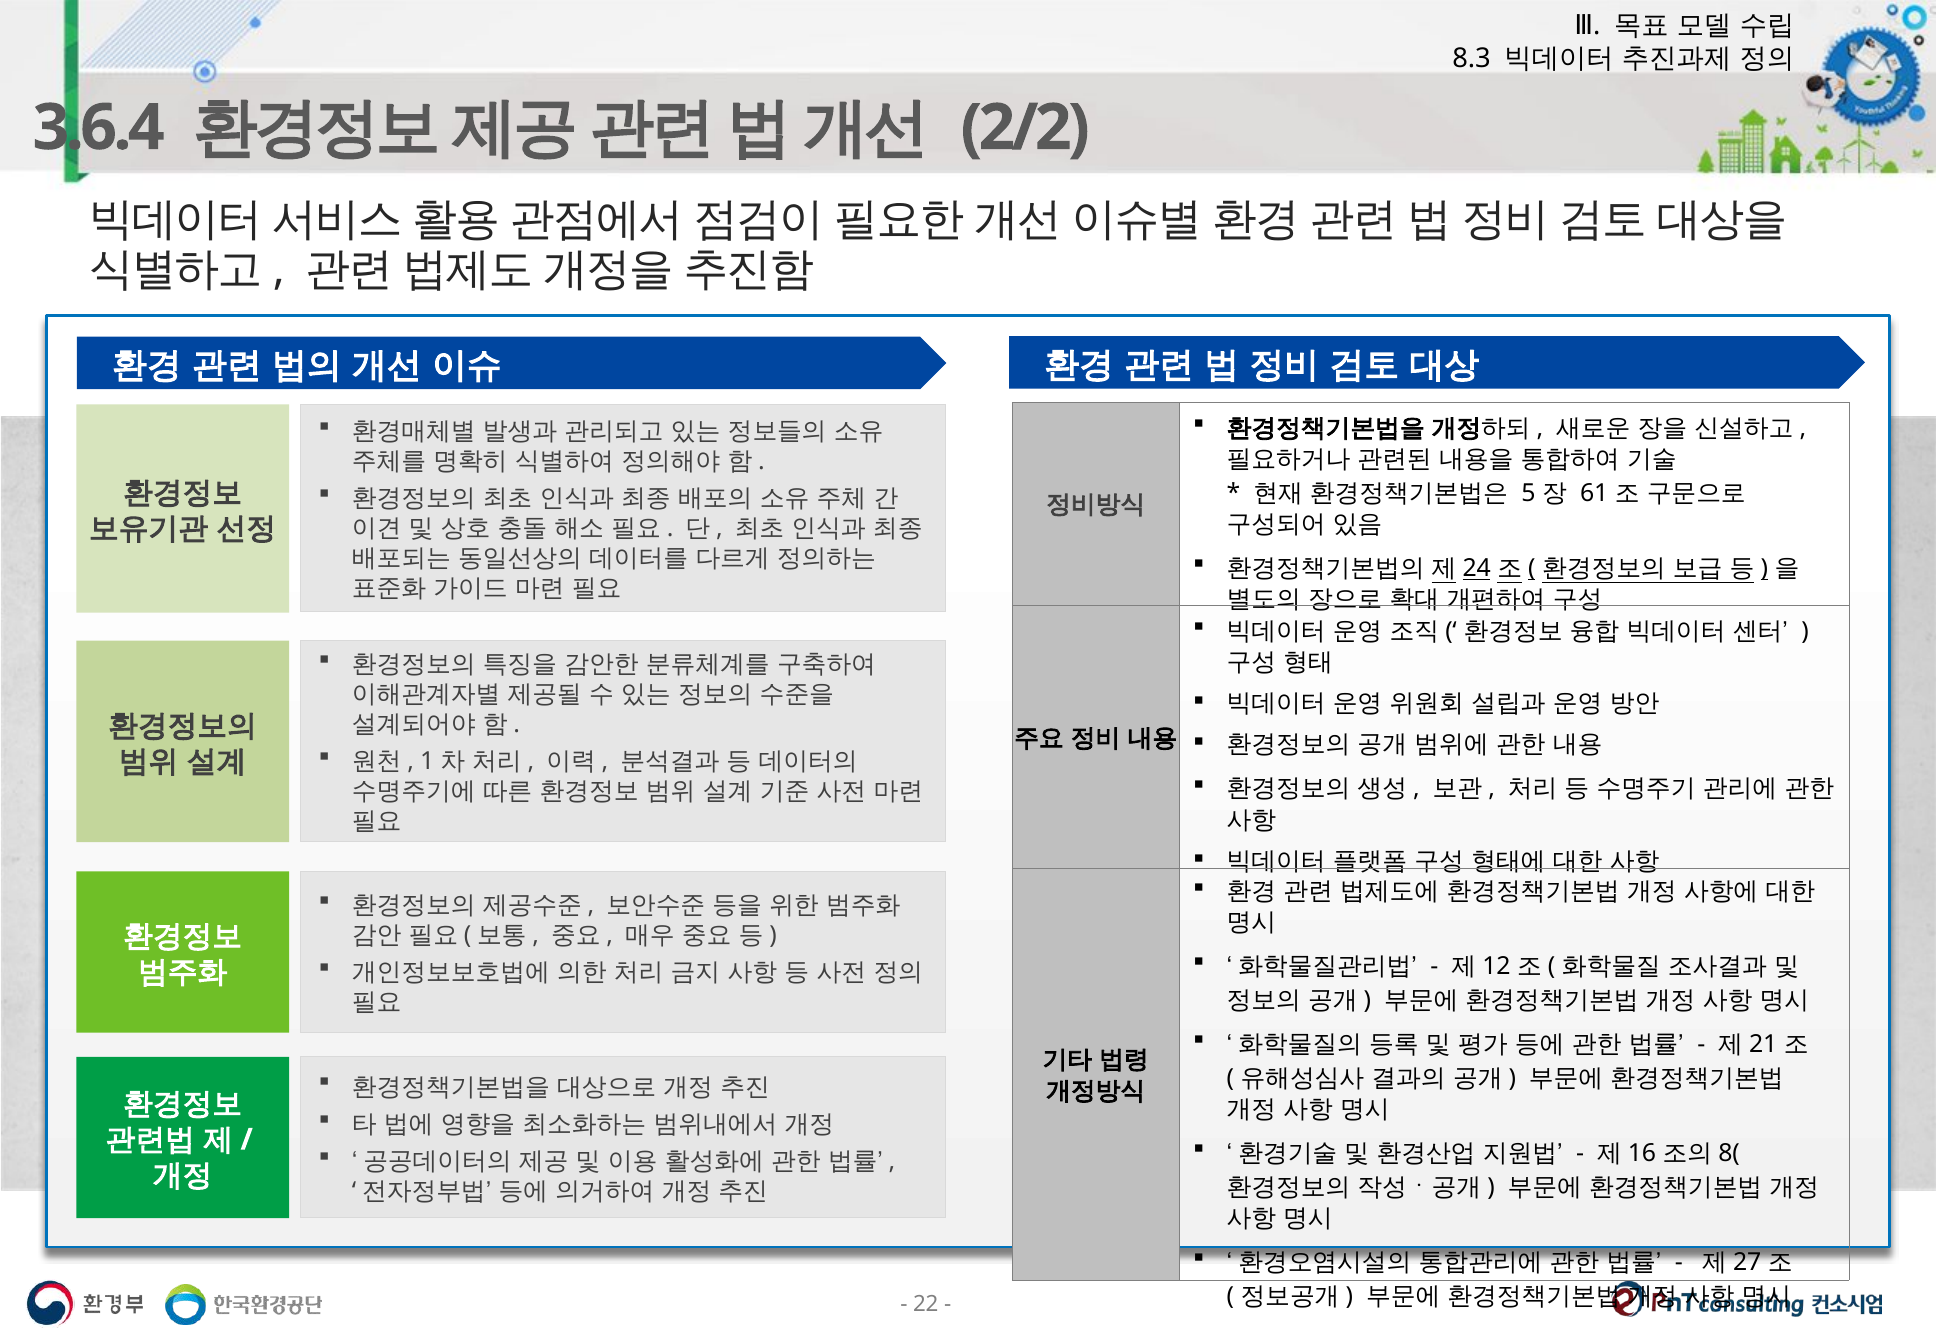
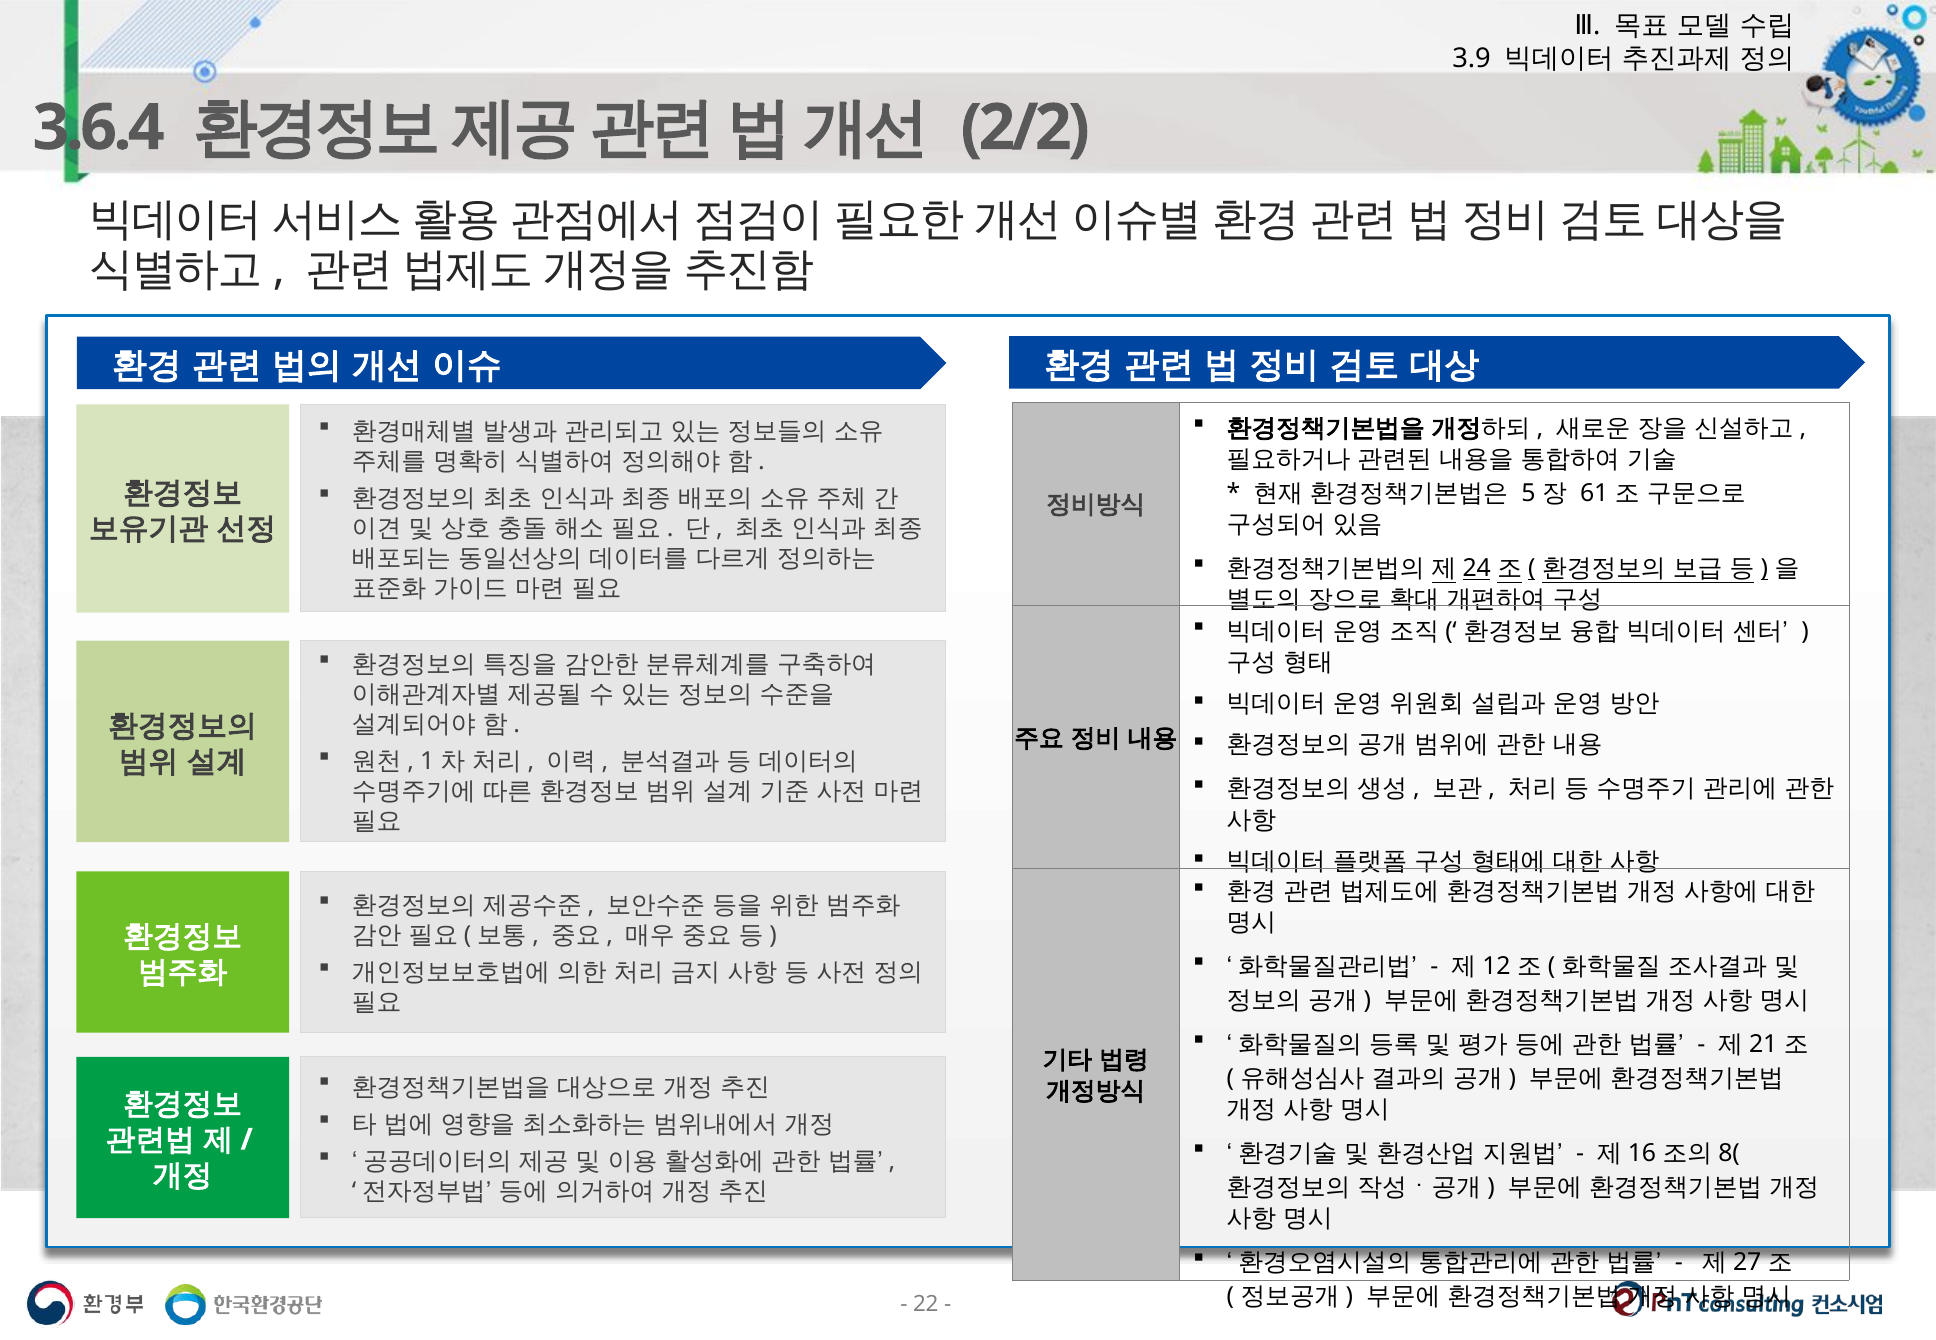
8.3: 8.3 -> 3.9 (1472, 59)
